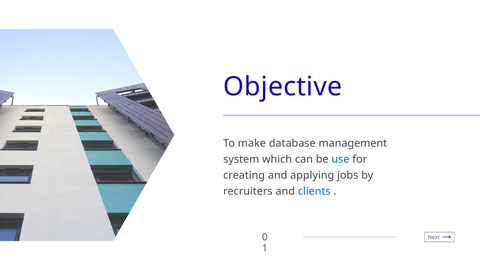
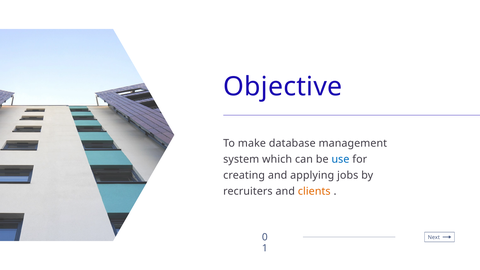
clients colour: blue -> orange (314, 191)
